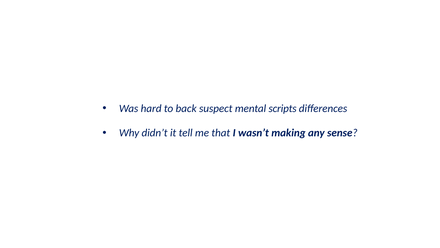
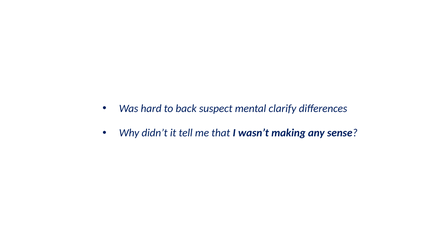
scripts: scripts -> clarify (282, 108)
